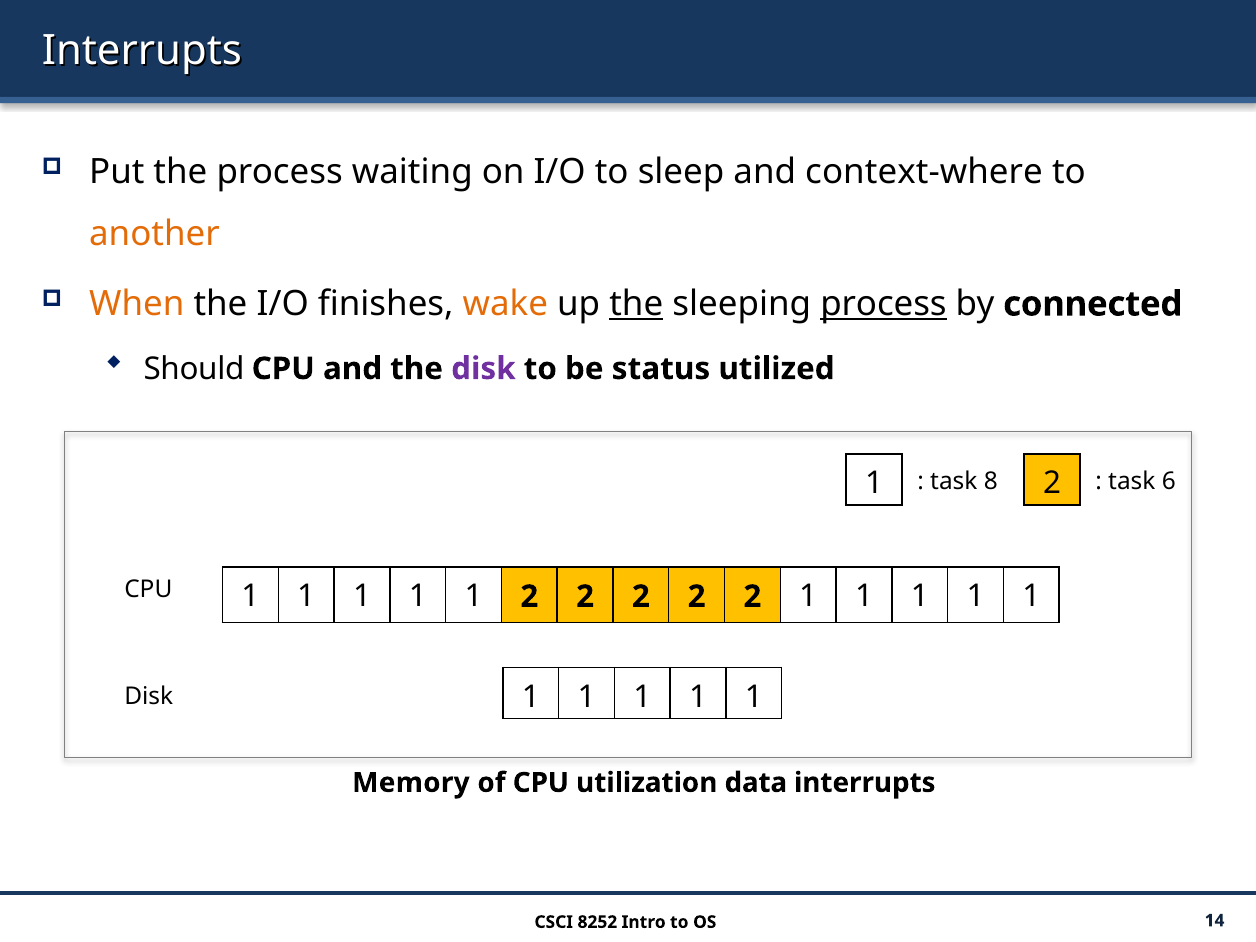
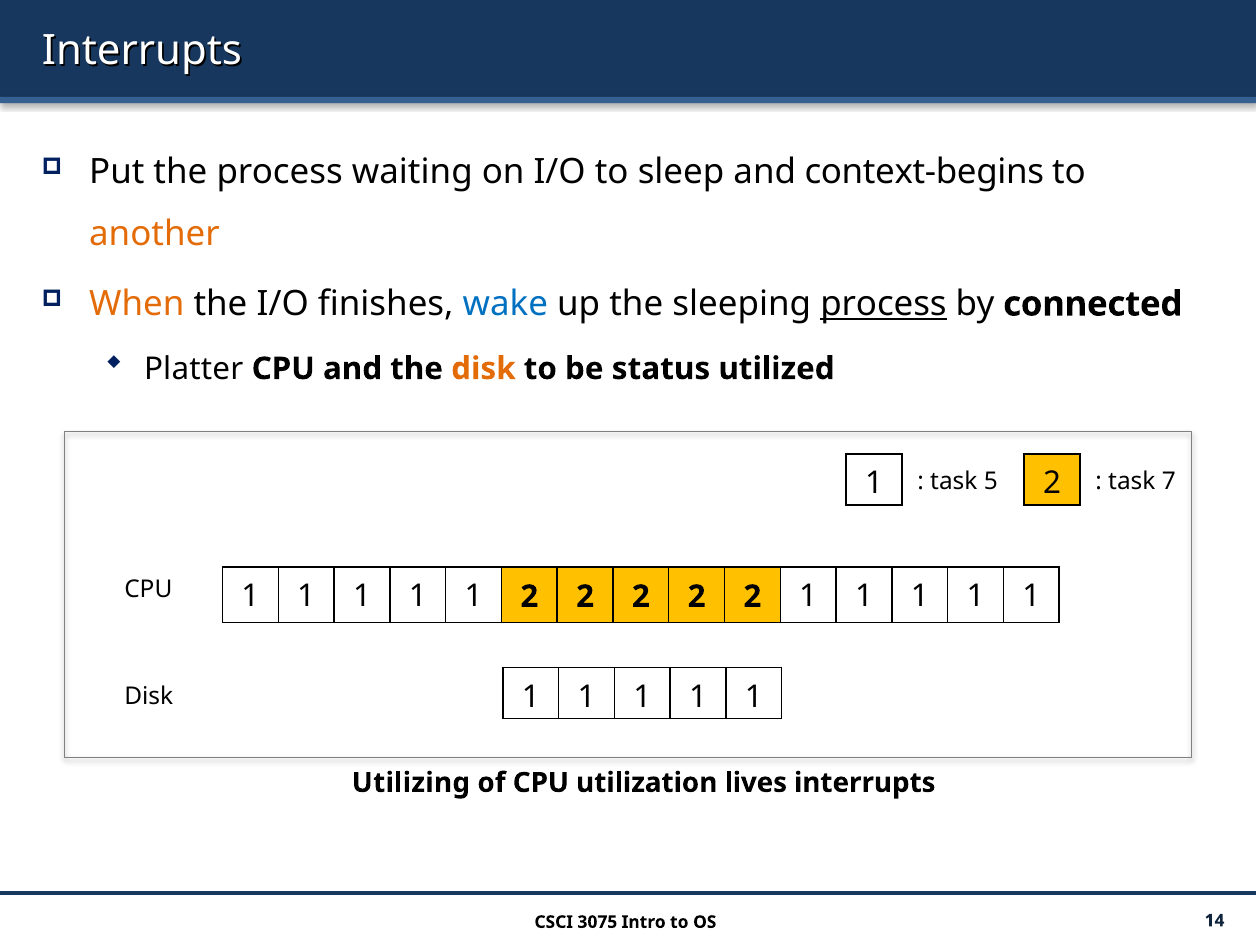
context-where: context-where -> context-begins (924, 171)
wake colour: orange -> blue (505, 304)
the underline: present -> none (636, 304)
Should: Should -> Platter (194, 369)
disk colour: purple -> orange (483, 369)
8: 8 -> 5 (991, 481)
6: 6 -> 7 (1169, 481)
Memory: Memory -> Utilizing (411, 783)
data: data -> lives (756, 783)
8252: 8252 -> 3075 (597, 922)
